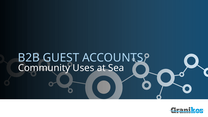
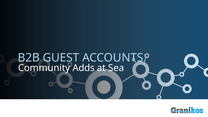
Uses: Uses -> Adds (84, 68)
